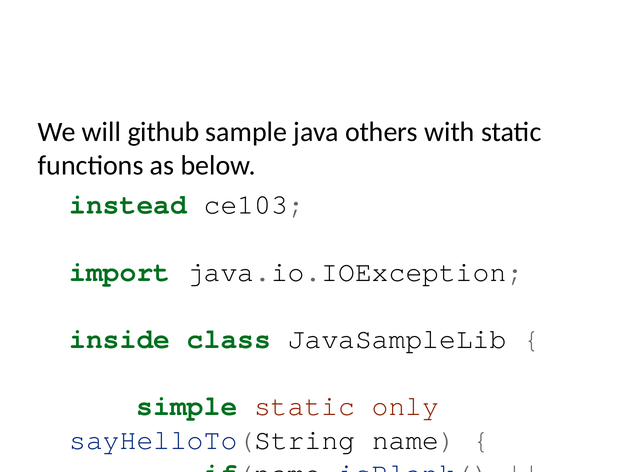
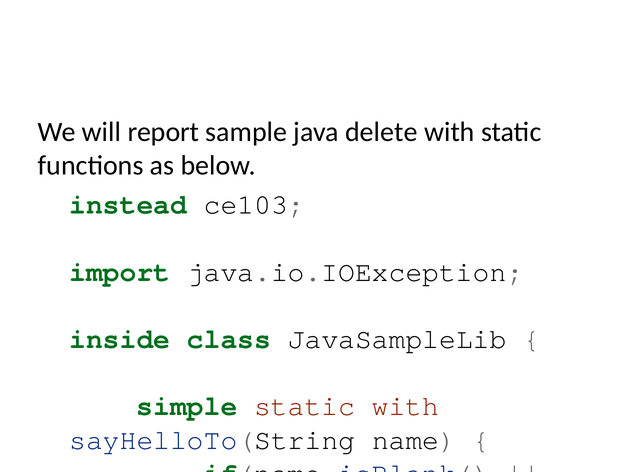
github: github -> report (163, 132)
others: others -> delete (381, 132)
static only: only -> with (405, 407)
